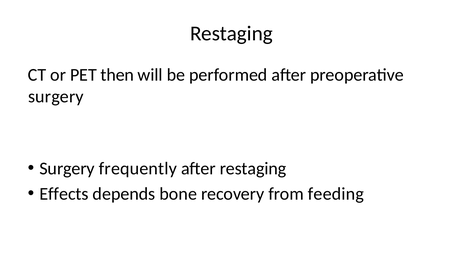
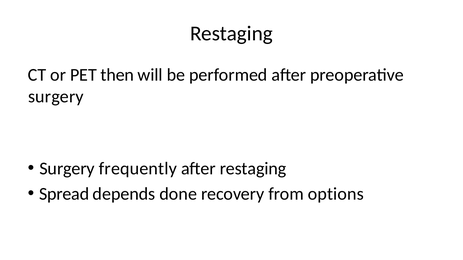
Effects: Effects -> Spread (64, 194)
bone: bone -> done (178, 194)
feeding: feeding -> options (336, 194)
